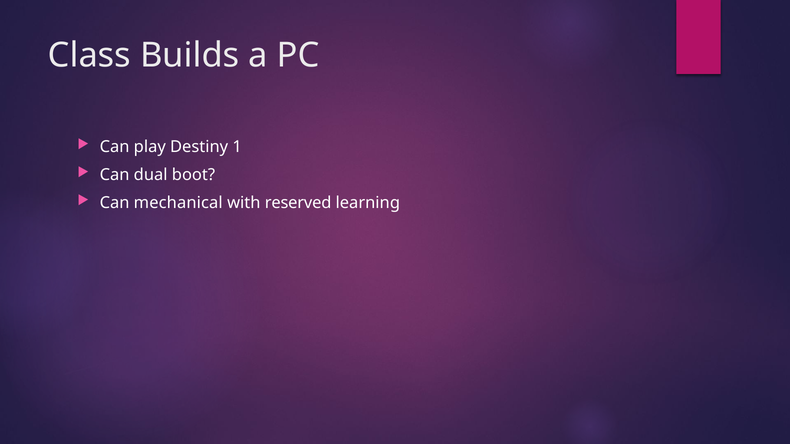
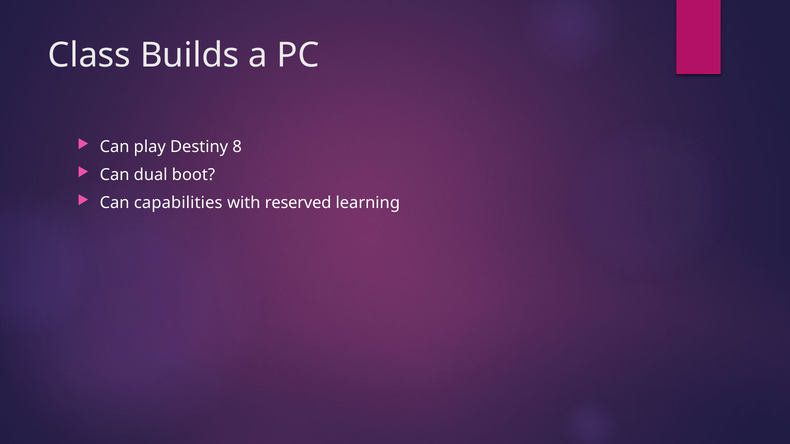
1: 1 -> 8 (237, 147)
mechanical: mechanical -> capabilities (178, 203)
